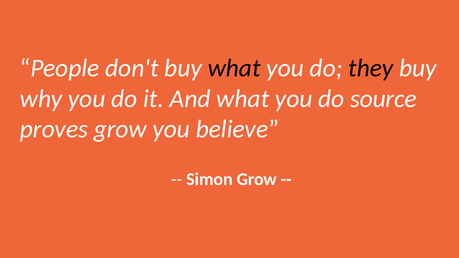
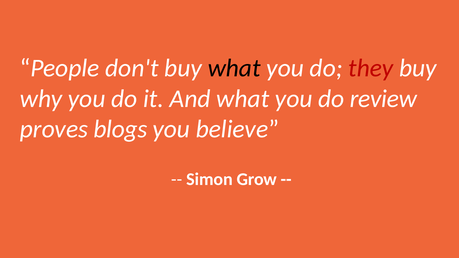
they colour: black -> red (371, 68)
source: source -> review (383, 99)
proves grow: grow -> blogs (120, 129)
